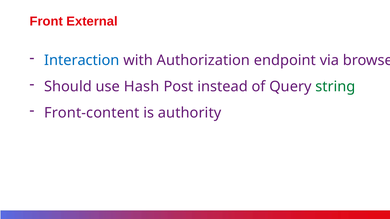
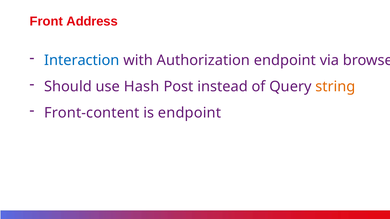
External: External -> Address (92, 21)
string colour: green -> orange (335, 87)
is authority: authority -> endpoint (190, 113)
